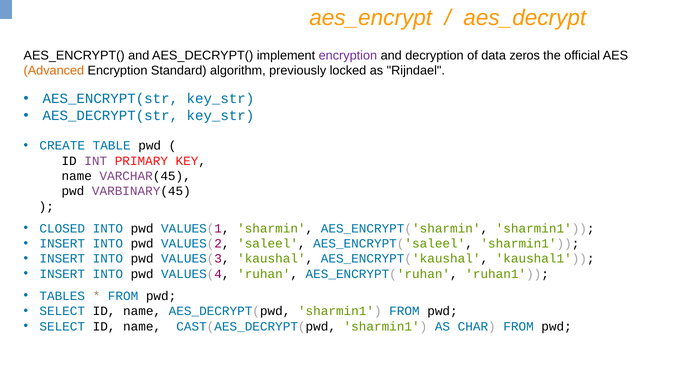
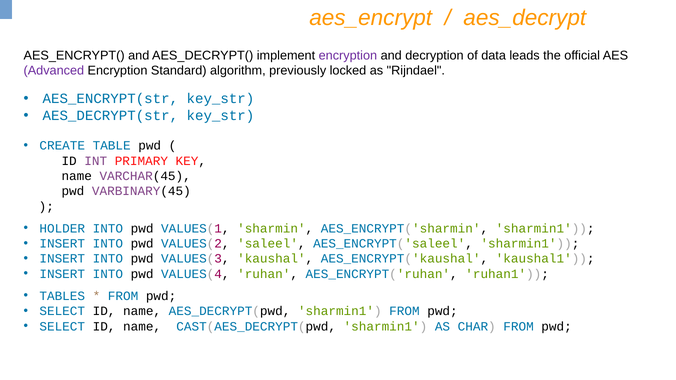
zeros: zeros -> leads (525, 55)
Advanced colour: orange -> purple (54, 71)
CLOSED: CLOSED -> HOLDER (62, 229)
